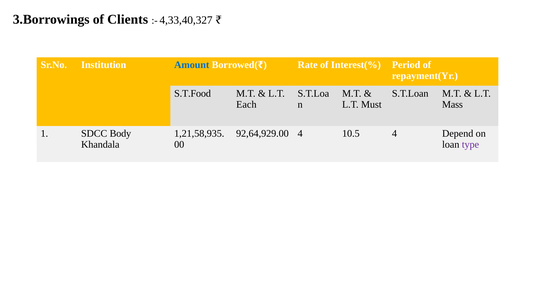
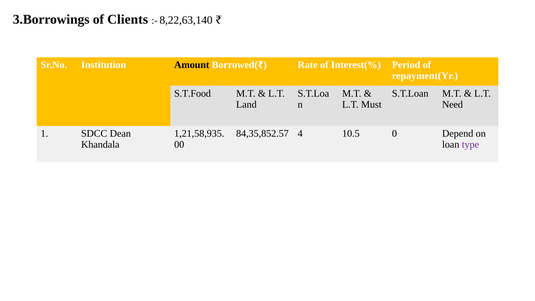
4,33,40,327: 4,33,40,327 -> 8,22,63,140 (186, 20)
Amount colour: blue -> black (192, 65)
Each: Each -> Land (246, 105)
Mass: Mass -> Need (452, 105)
Body: Body -> Dean (120, 133)
92,64,929.00: 92,64,929.00 -> 84,35,852.57 (262, 133)
10.5 4: 4 -> 0 (394, 133)
